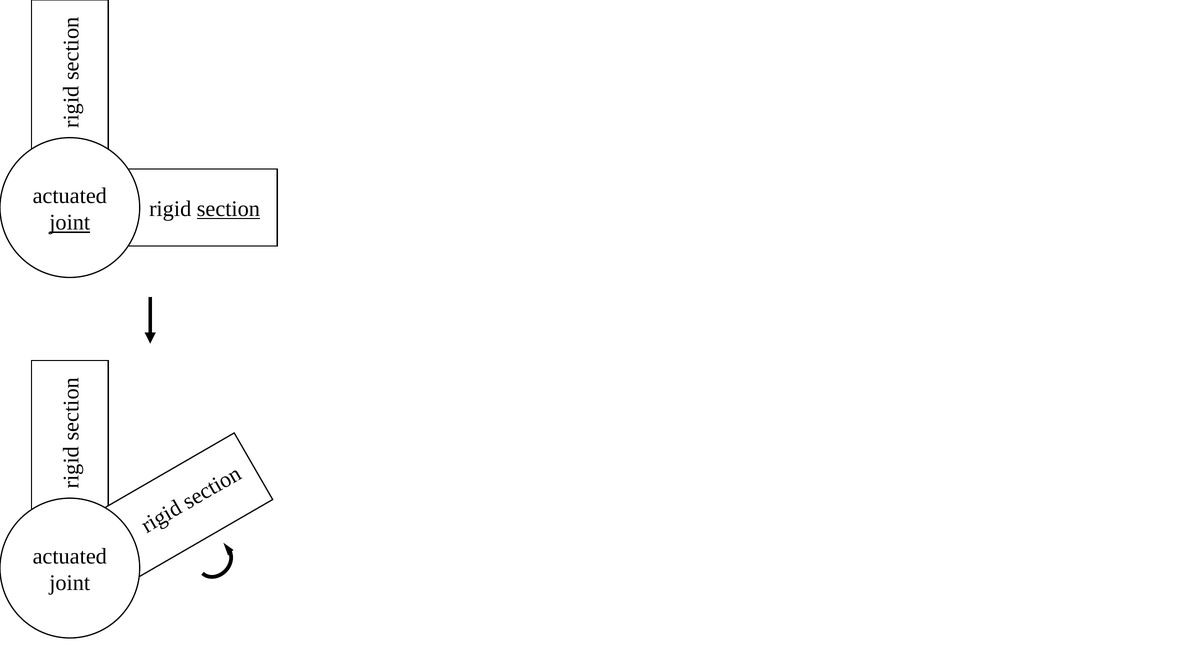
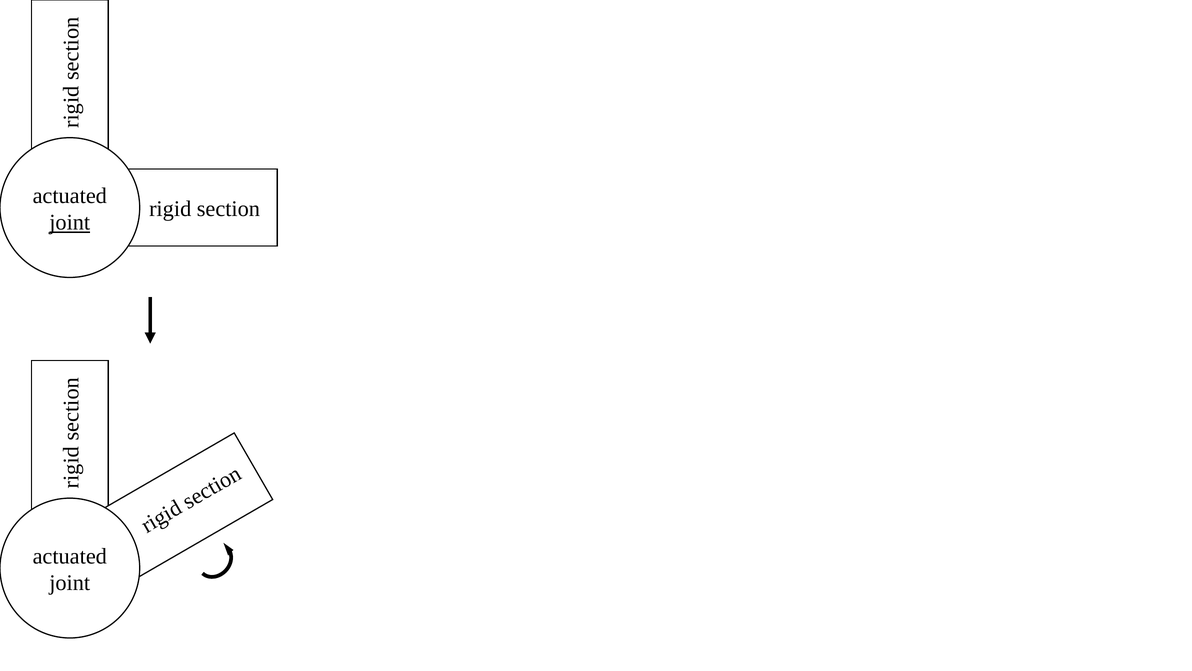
section underline: present -> none (228, 209)
